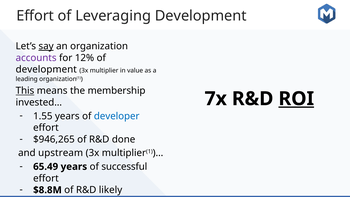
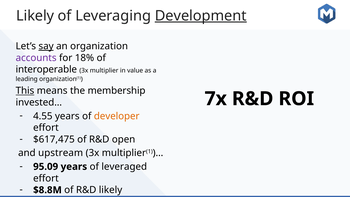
Effort: Effort -> Likely (35, 16)
Development underline: none -> present (201, 16)
12%: 12% -> 18% (85, 58)
development: development -> interoperable (46, 69)
ROI underline: present -> none (296, 99)
1.55: 1.55 -> 4.55 (43, 116)
developer colour: blue -> orange (117, 116)
$946,265: $946,265 -> $617,475 (54, 139)
done: done -> open (124, 139)
65.49: 65.49 -> 95.09 (46, 167)
successful: successful -> leveraged (124, 167)
